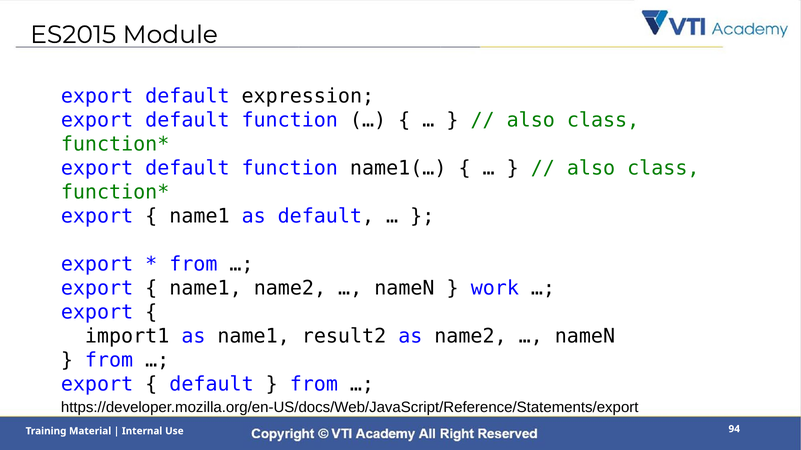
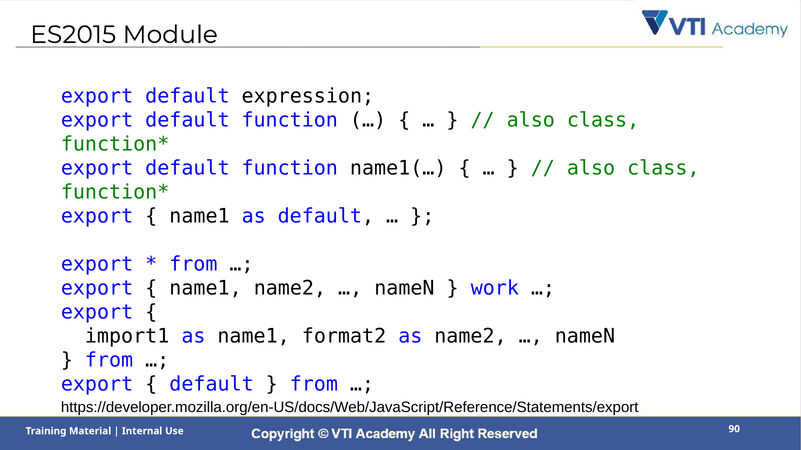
result2: result2 -> format2 (344, 336)
94: 94 -> 90 (734, 429)
